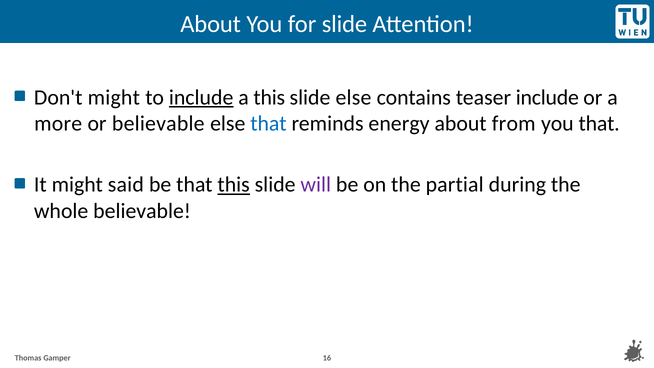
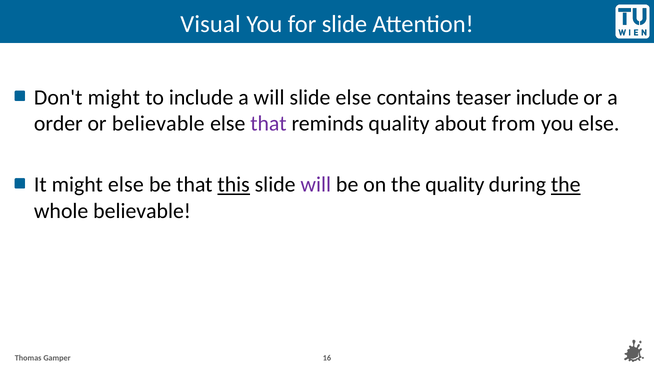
About: About -> Visual (210, 24)
include underline: present -> none (201, 97)
a this: this -> will (269, 97)
more: more -> order (58, 124)
that colour: blue -> purple (268, 124)
reminds energy: energy -> quality (399, 124)
you that: that -> else (599, 124)
might said: said -> else (126, 185)
the partial: partial -> quality (455, 185)
the underline: none -> present (566, 185)
